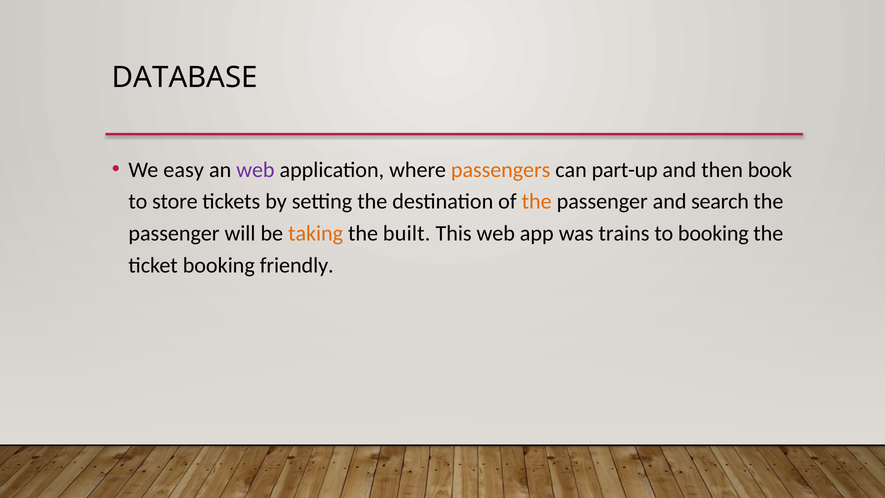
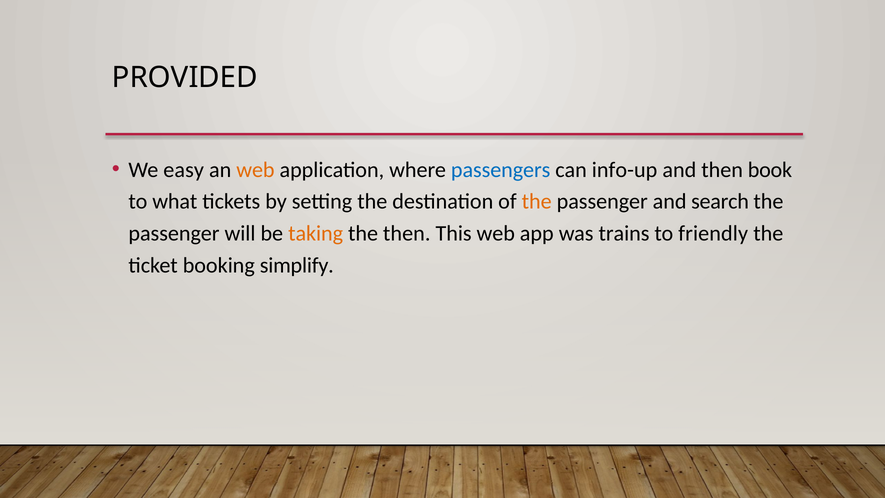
DATABASE: DATABASE -> PROVIDED (185, 77)
web colour: purple -> orange (255, 170)
passengers colour: orange -> blue (501, 170)
part-up: part-up -> info-up (625, 170)
store: store -> what (175, 202)
the built: built -> then (407, 233)
to booking: booking -> friendly (713, 233)
friendly: friendly -> simplify (297, 265)
